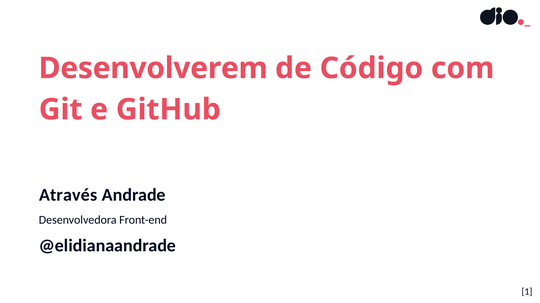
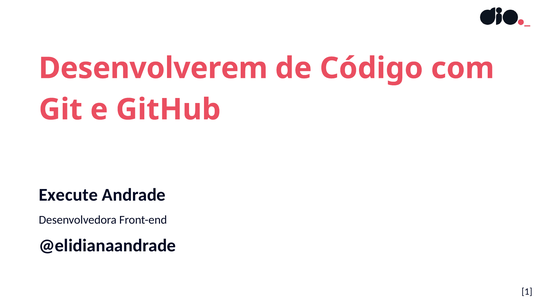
Através: Através -> Execute (68, 195)
